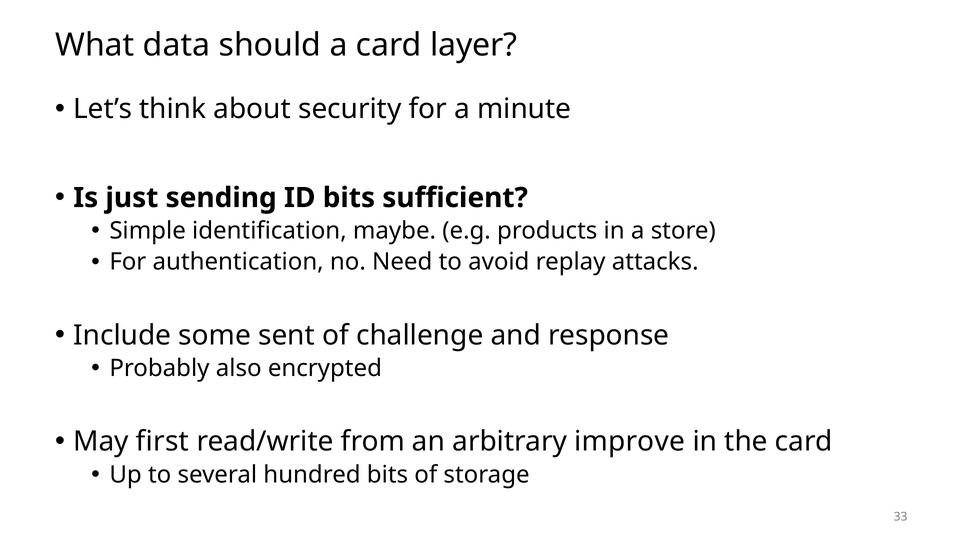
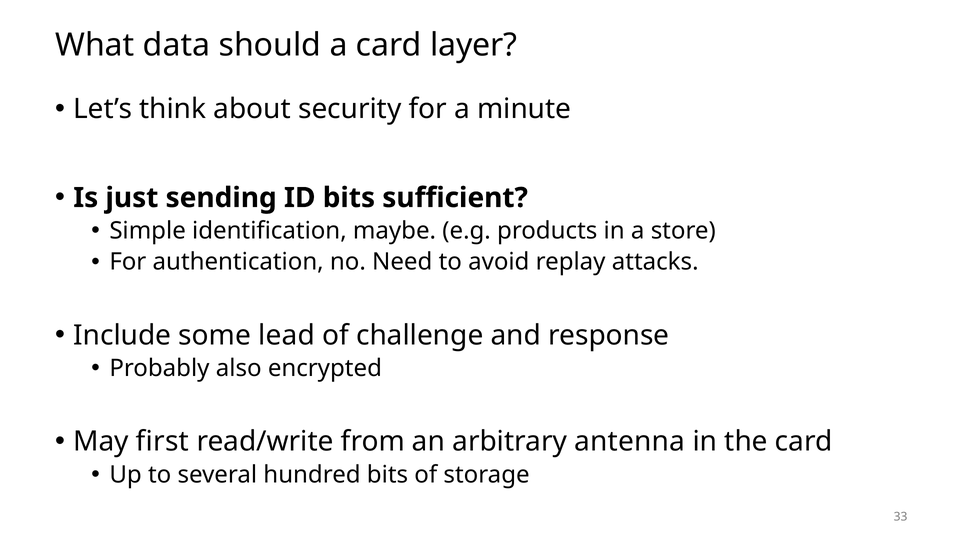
sent: sent -> lead (286, 335)
improve: improve -> antenna (630, 441)
